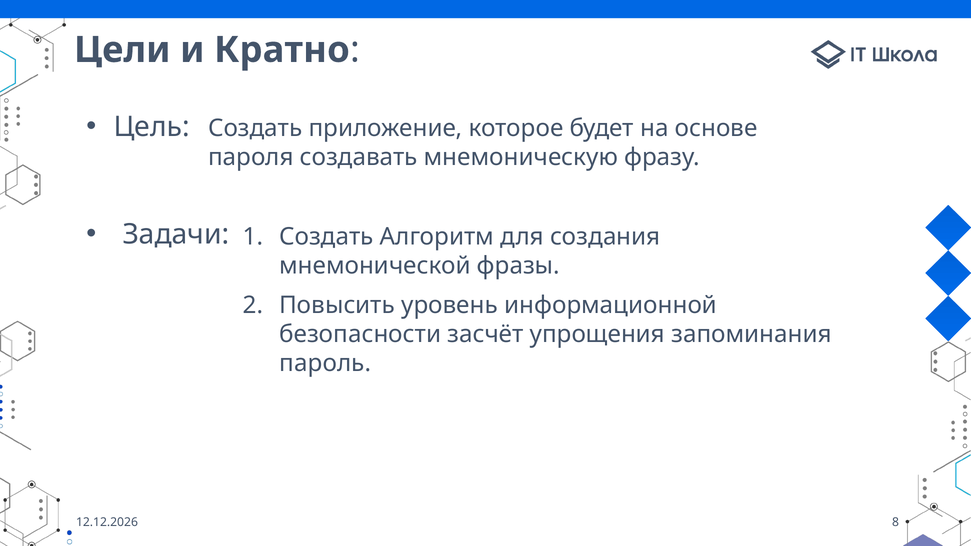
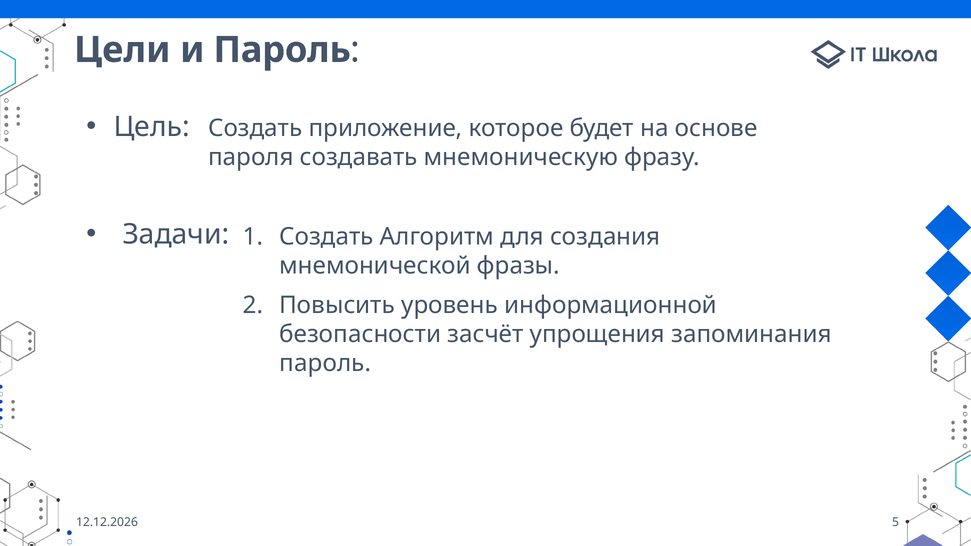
и Кратно: Кратно -> Пароль (282, 50)
8: 8 -> 5 (896, 523)
